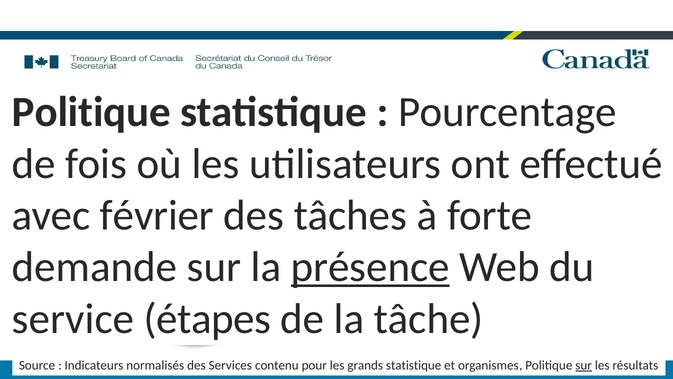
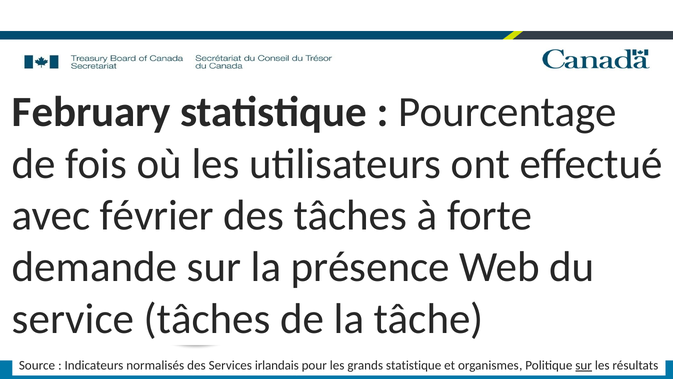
Politique: Politique -> February (91, 112)
présence underline: present -> none (370, 267)
service étapes: étapes -> tâches (207, 319)
contenu: contenu -> irlandais (277, 365)
